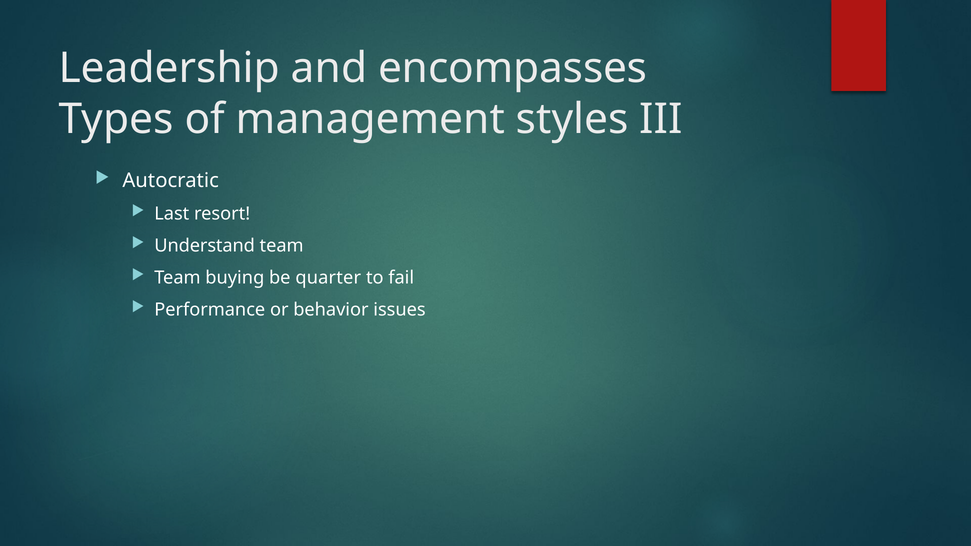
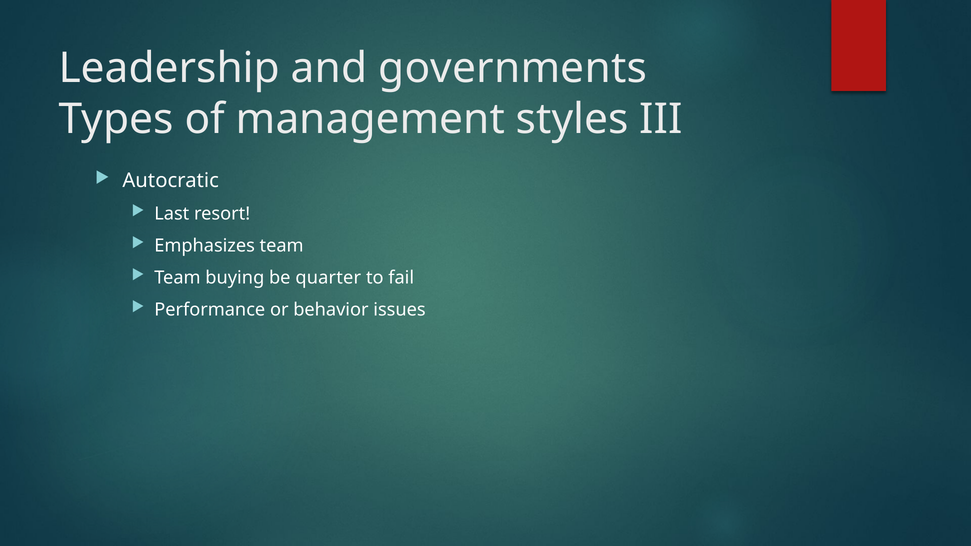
encompasses: encompasses -> governments (513, 68)
Understand: Understand -> Emphasizes (205, 246)
